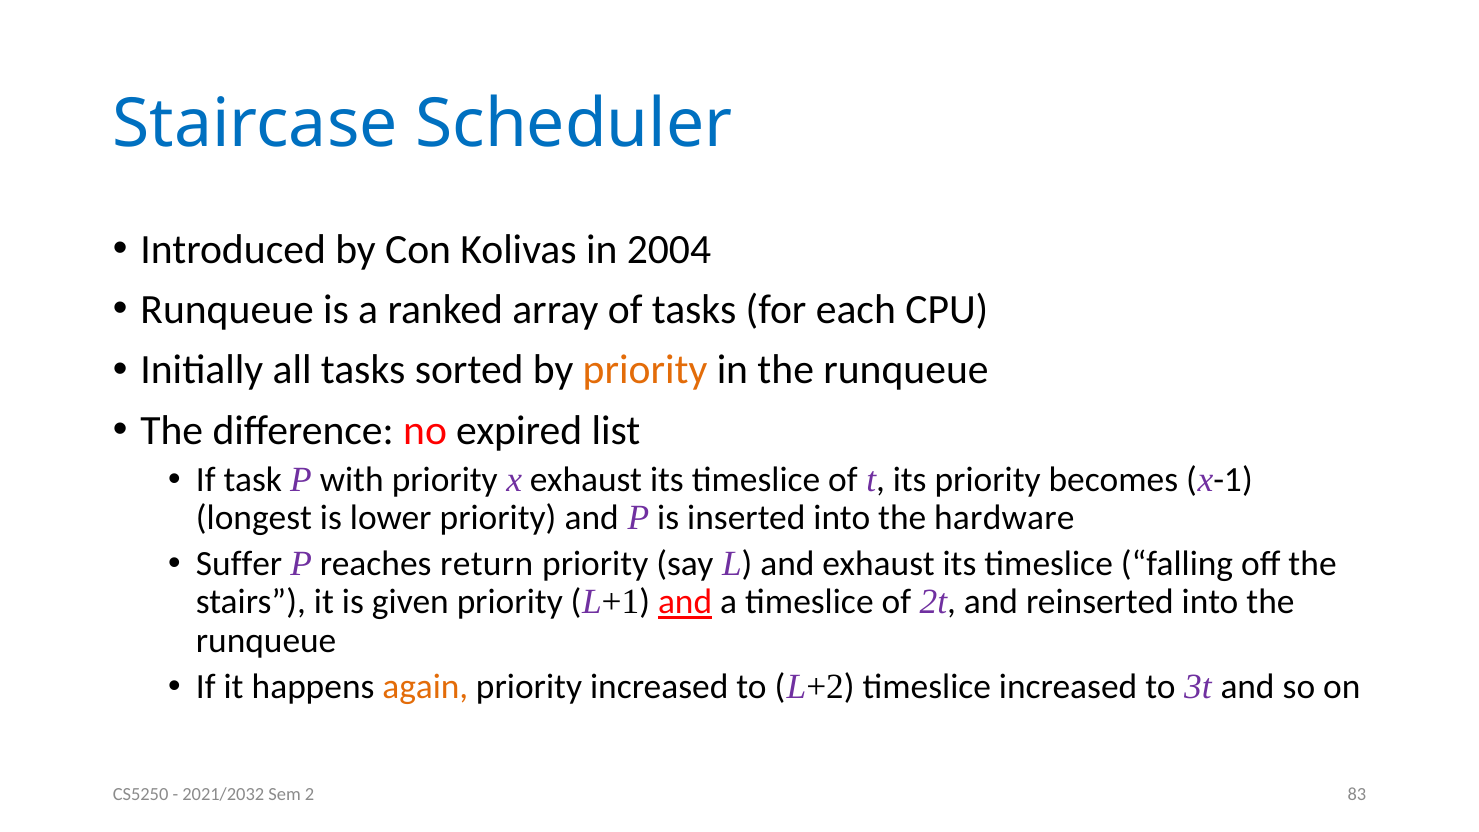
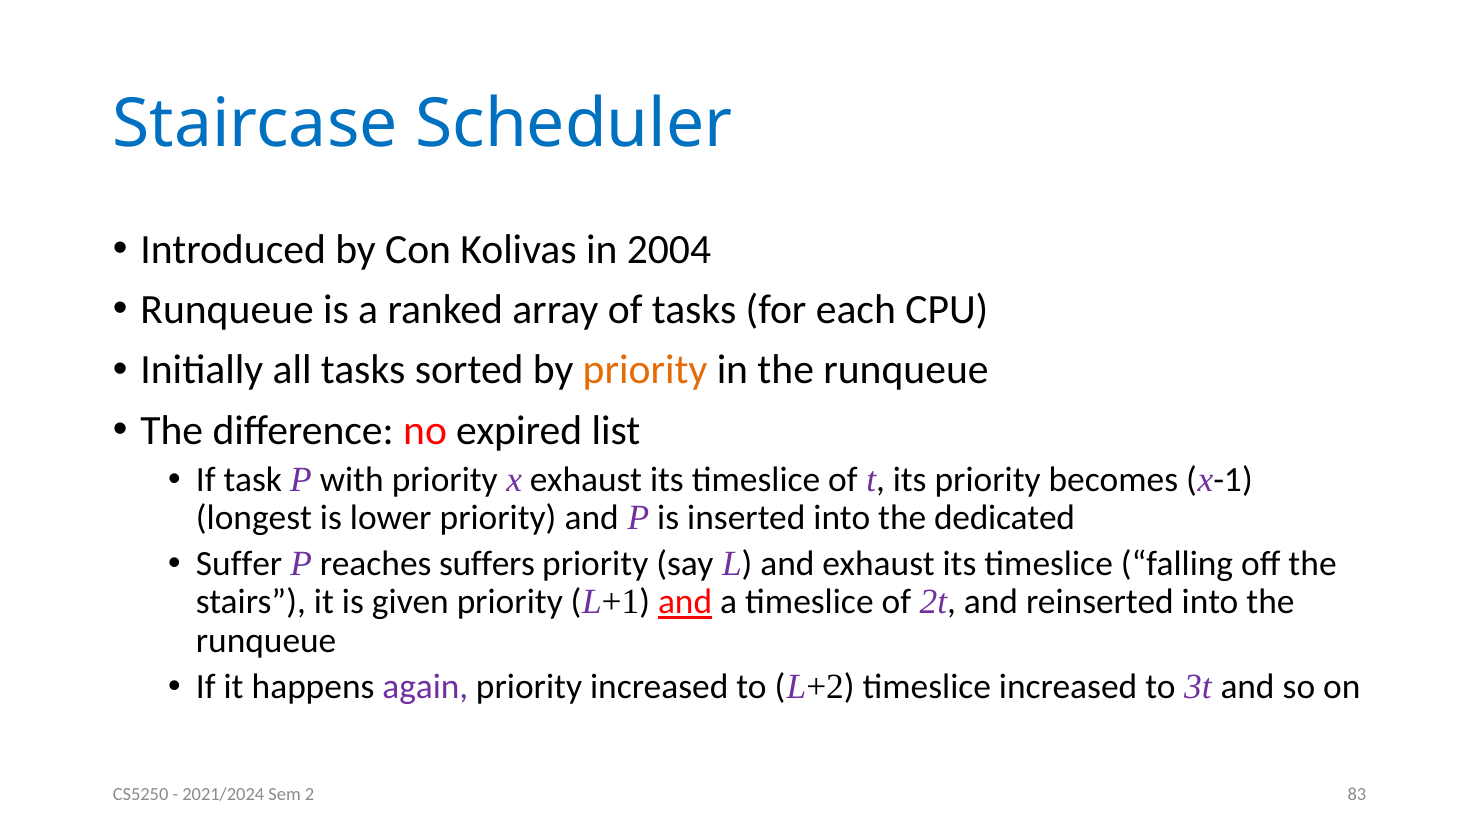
hardware: hardware -> dedicated (1005, 518)
return: return -> suffers (487, 564)
again colour: orange -> purple (425, 686)
2021/2032: 2021/2032 -> 2021/2024 (223, 794)
